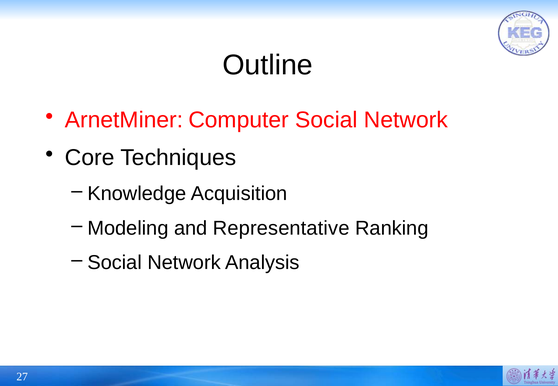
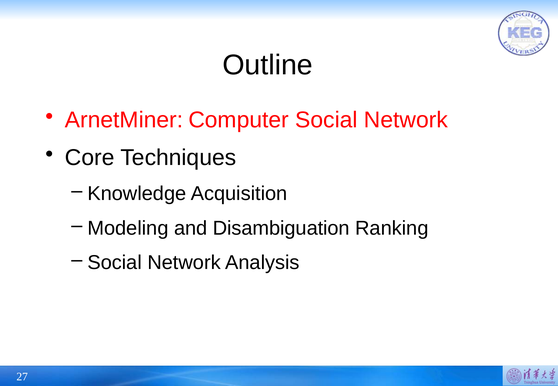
Representative: Representative -> Disambiguation (281, 228)
